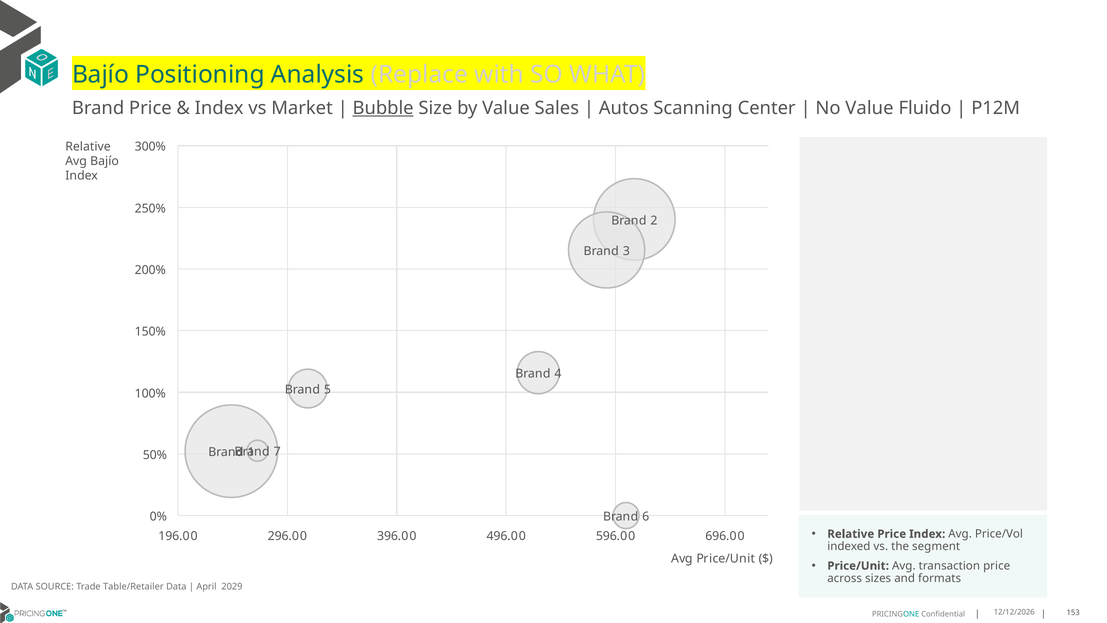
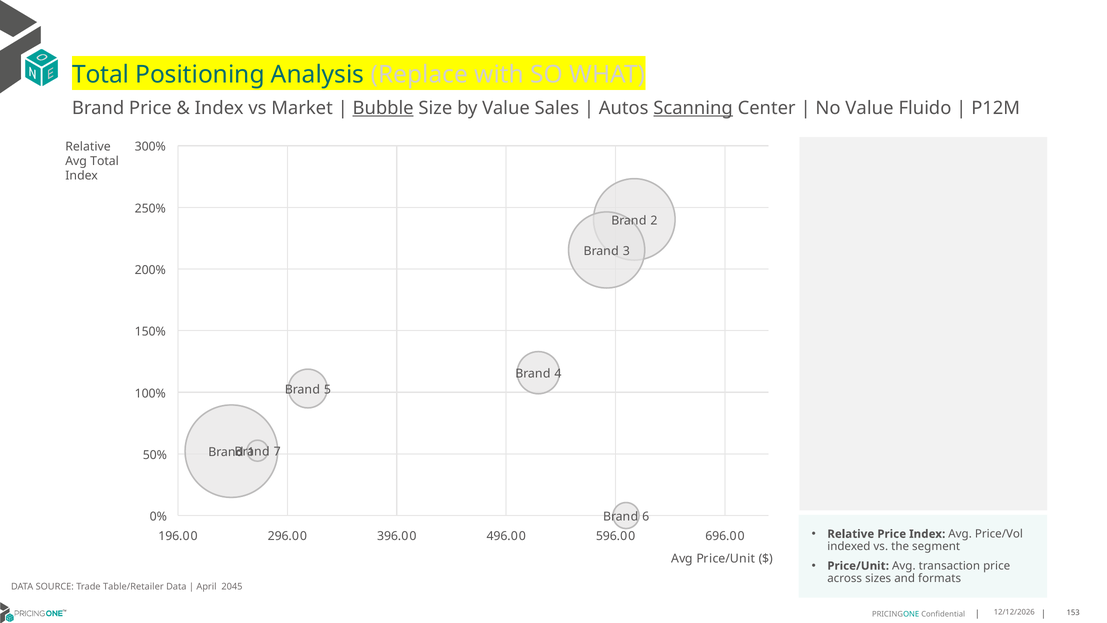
Bajío: Bajío -> Total (101, 74)
Scanning underline: none -> present (693, 108)
Avg Bajío: Bajío -> Total (105, 161)
2029: 2029 -> 2045 (232, 586)
